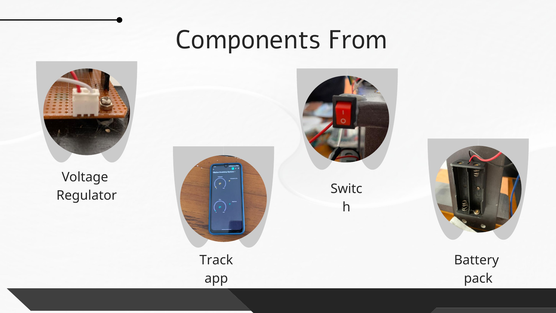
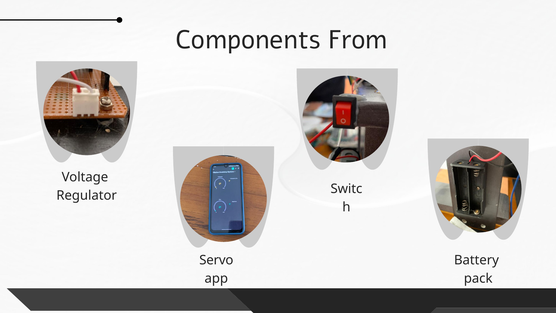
Track: Track -> Servo (216, 260)
